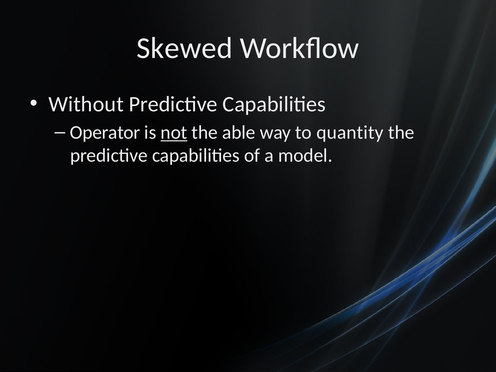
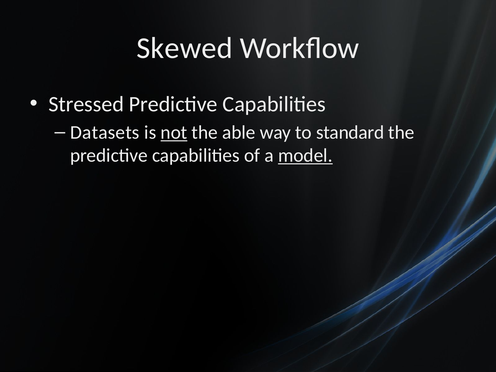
Without: Without -> Stressed (86, 104)
Operator: Operator -> Datasets (105, 133)
quantity: quantity -> standard (350, 133)
model underline: none -> present (305, 156)
